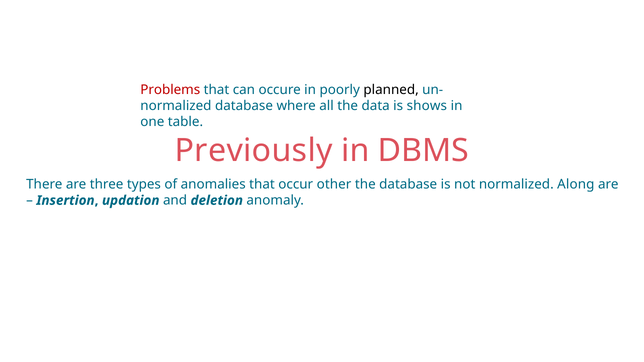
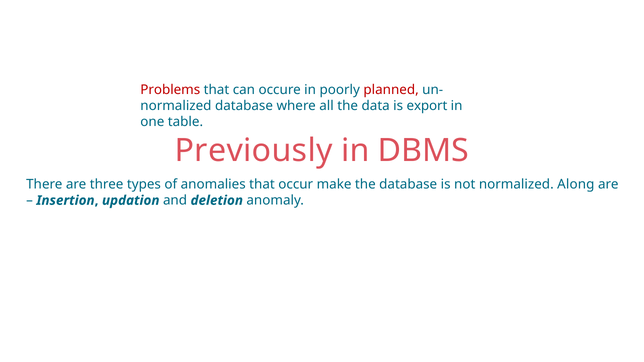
planned colour: black -> red (391, 90)
shows: shows -> export (427, 106)
other: other -> make (334, 184)
